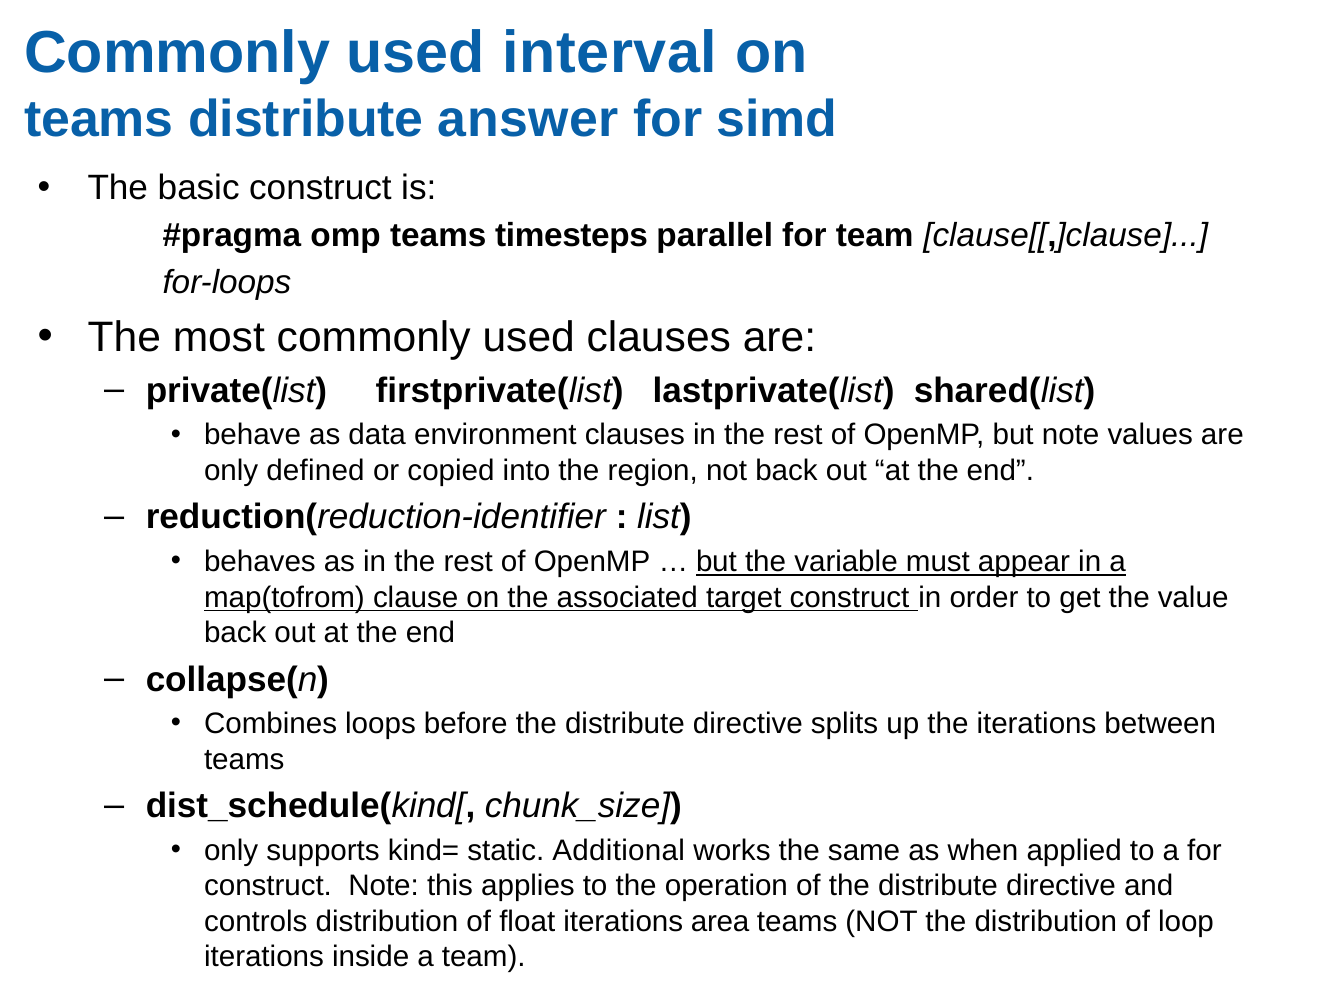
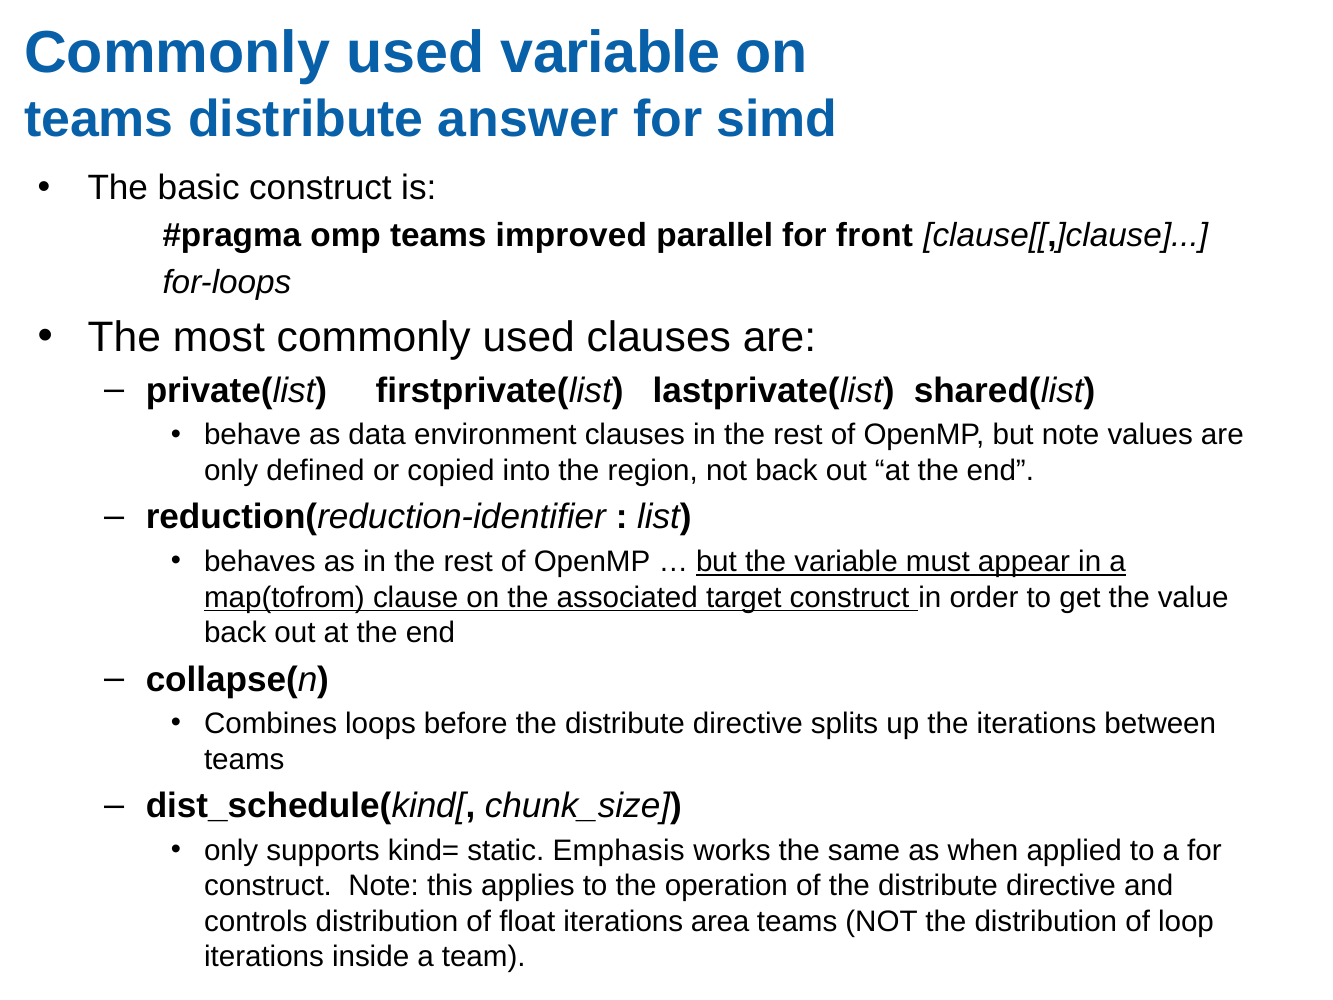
used interval: interval -> variable (611, 53)
timesteps: timesteps -> improved (571, 235)
for team: team -> front (875, 235)
Additional: Additional -> Emphasis (619, 850)
